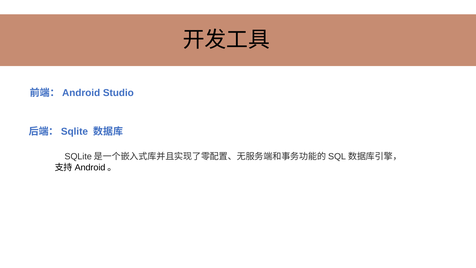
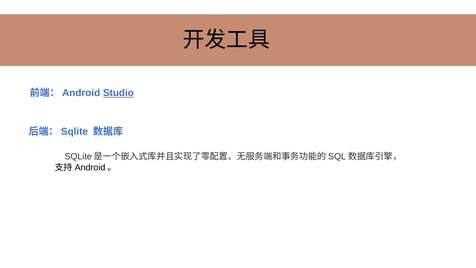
Studio underline: none -> present (118, 93)
